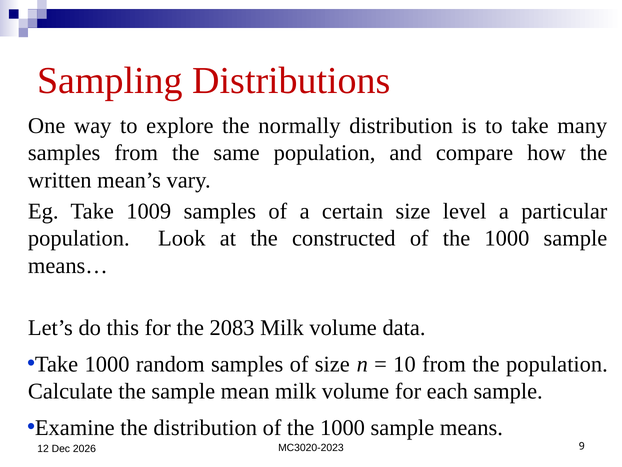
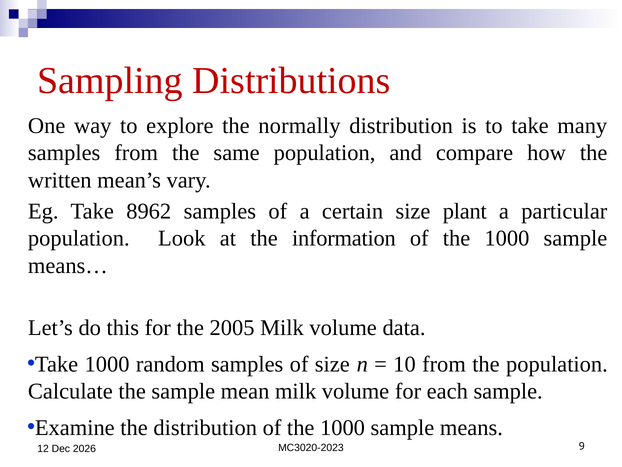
1009: 1009 -> 8962 (149, 211)
level: level -> plant (465, 211)
constructed: constructed -> information (344, 238)
2083: 2083 -> 2005 (232, 328)
